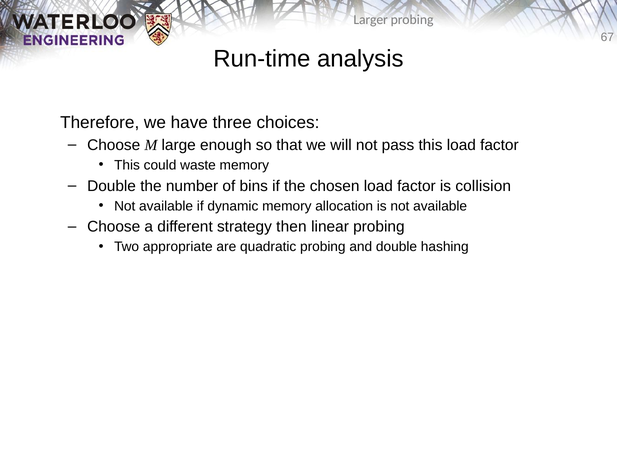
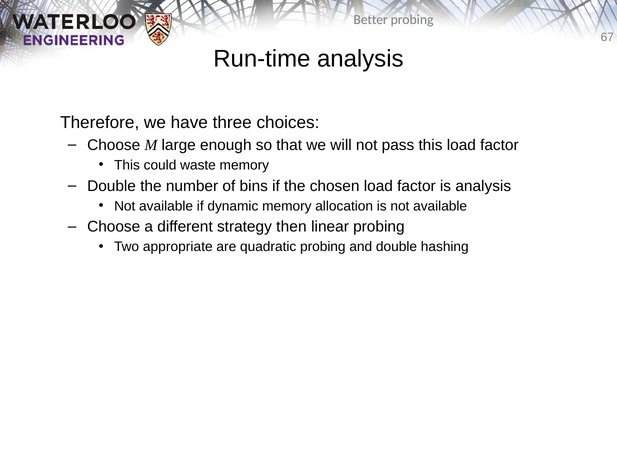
Larger: Larger -> Better (371, 20)
is collision: collision -> analysis (483, 186)
